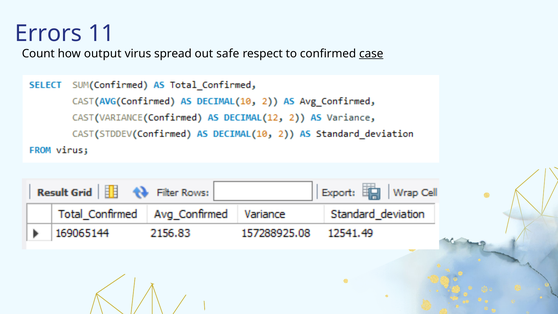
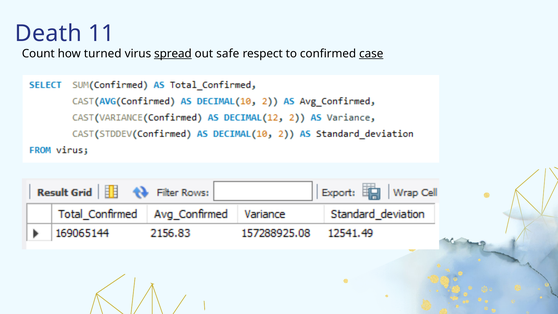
Errors: Errors -> Death (48, 34)
output: output -> turned (103, 54)
spread underline: none -> present (173, 54)
